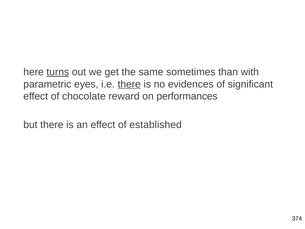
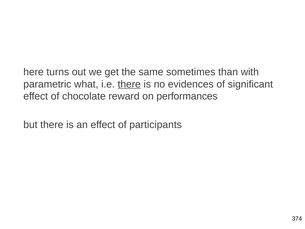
turns underline: present -> none (58, 72)
eyes: eyes -> what (86, 84)
established: established -> participants (156, 125)
